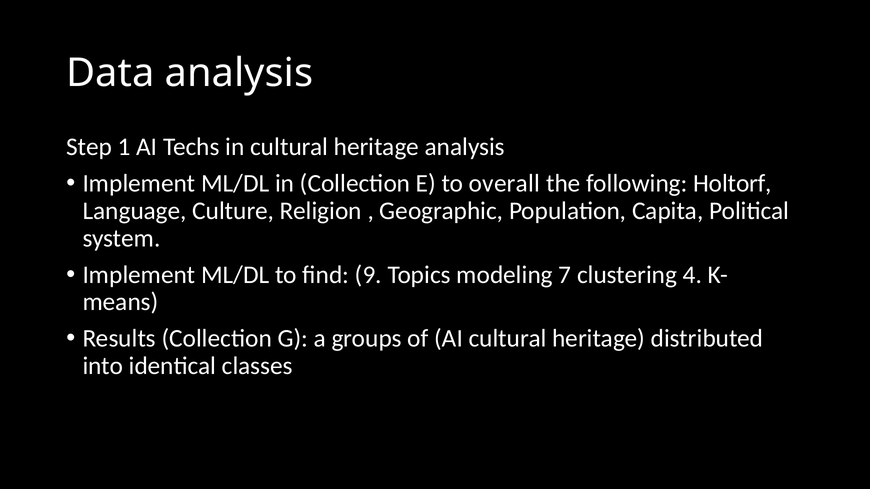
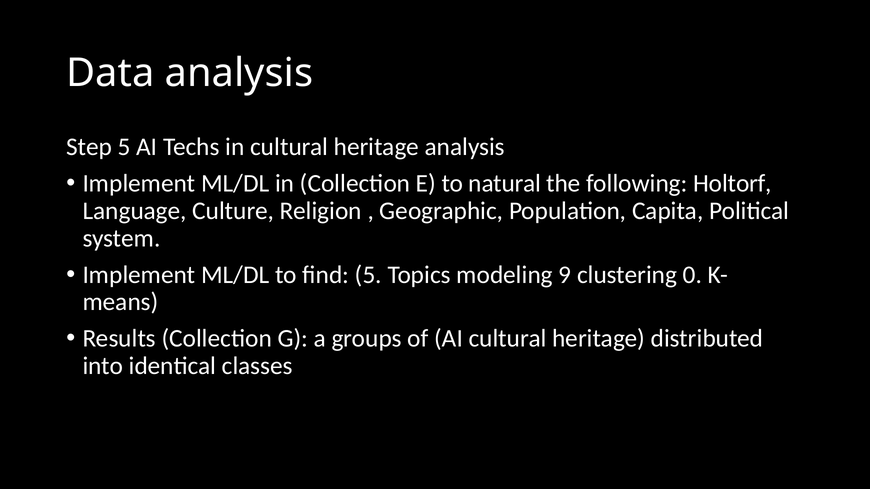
Step 1: 1 -> 5 (124, 147)
overall: overall -> natural (505, 184)
find 9: 9 -> 5 (368, 275)
7: 7 -> 9 (565, 275)
4: 4 -> 0 (692, 275)
